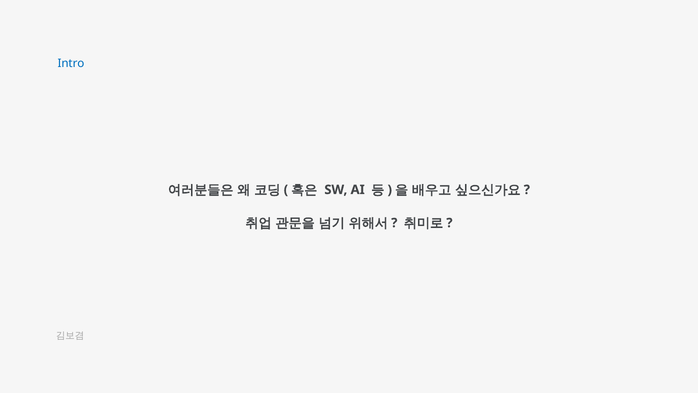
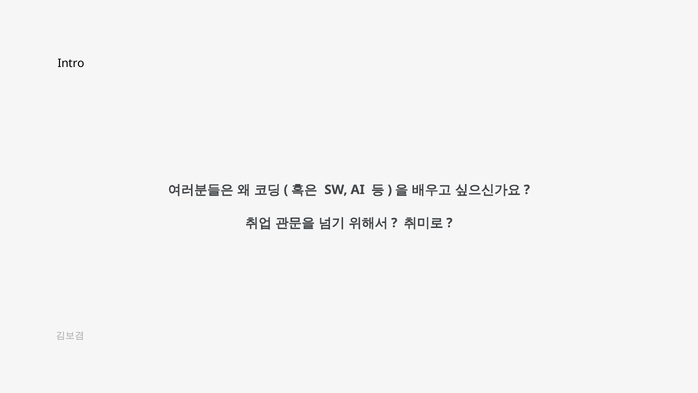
Intro colour: blue -> black (71, 63)
